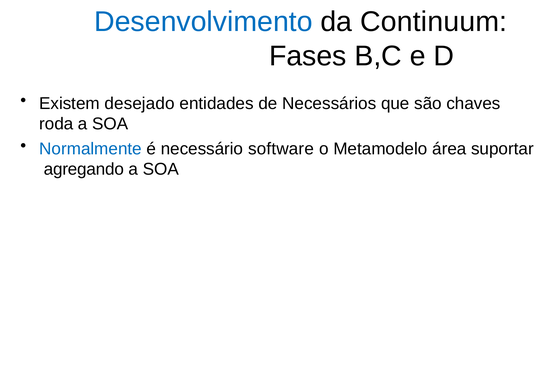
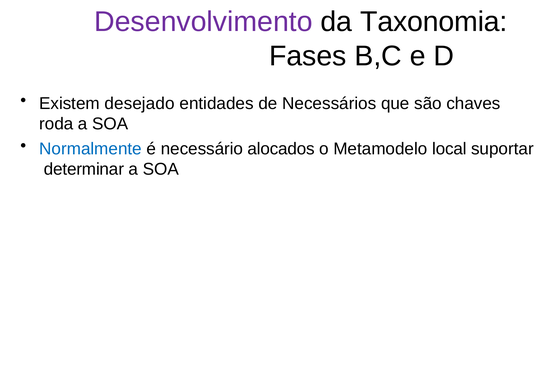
Desenvolvimento colour: blue -> purple (203, 22)
Continuum: Continuum -> Taxonomia (434, 22)
software: software -> alocados (281, 149)
área: área -> local (449, 149)
agregando: agregando -> determinar (84, 169)
